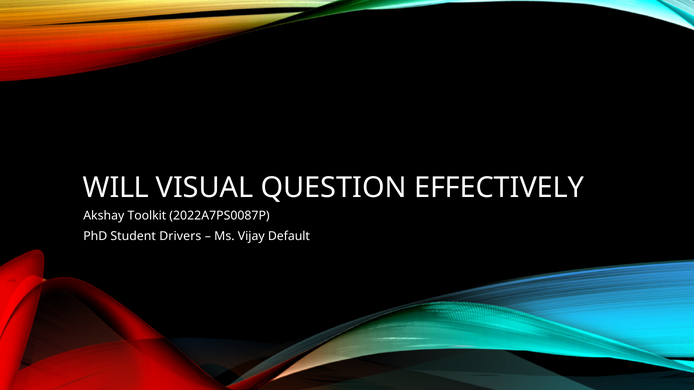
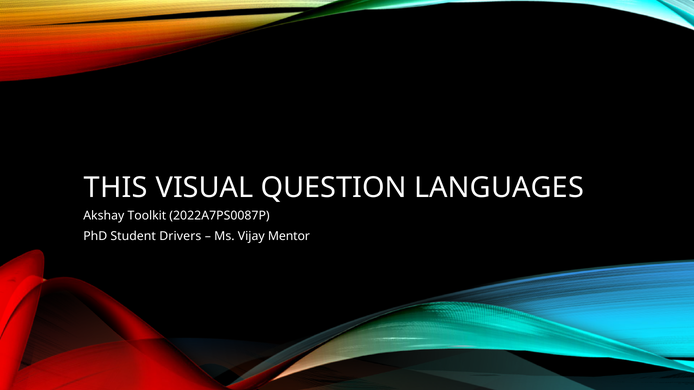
WILL: WILL -> THIS (116, 188)
EFFECTIVELY: EFFECTIVELY -> LANGUAGES (499, 188)
Default: Default -> Mentor (289, 236)
